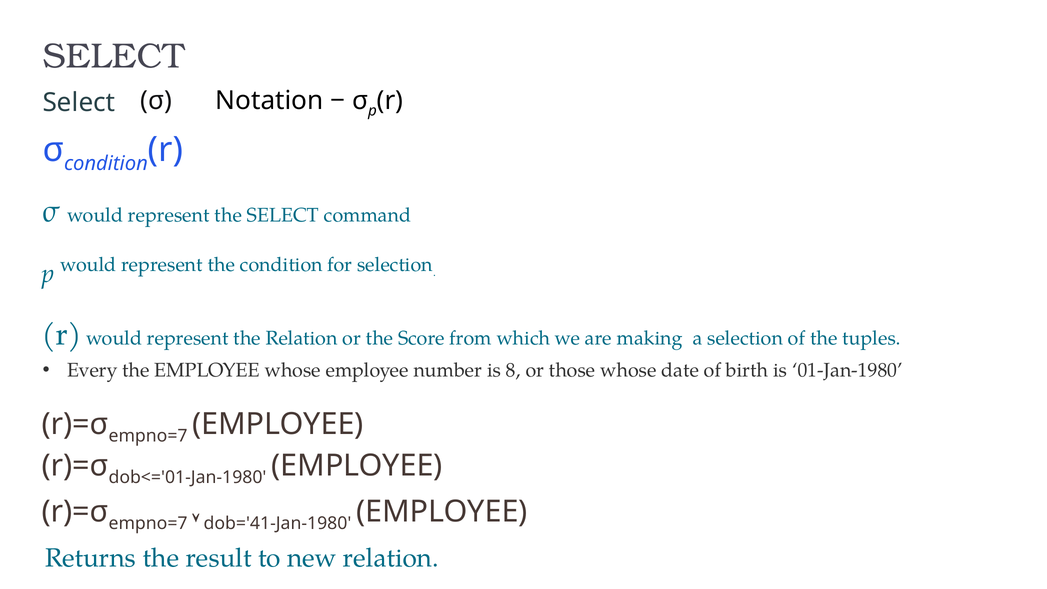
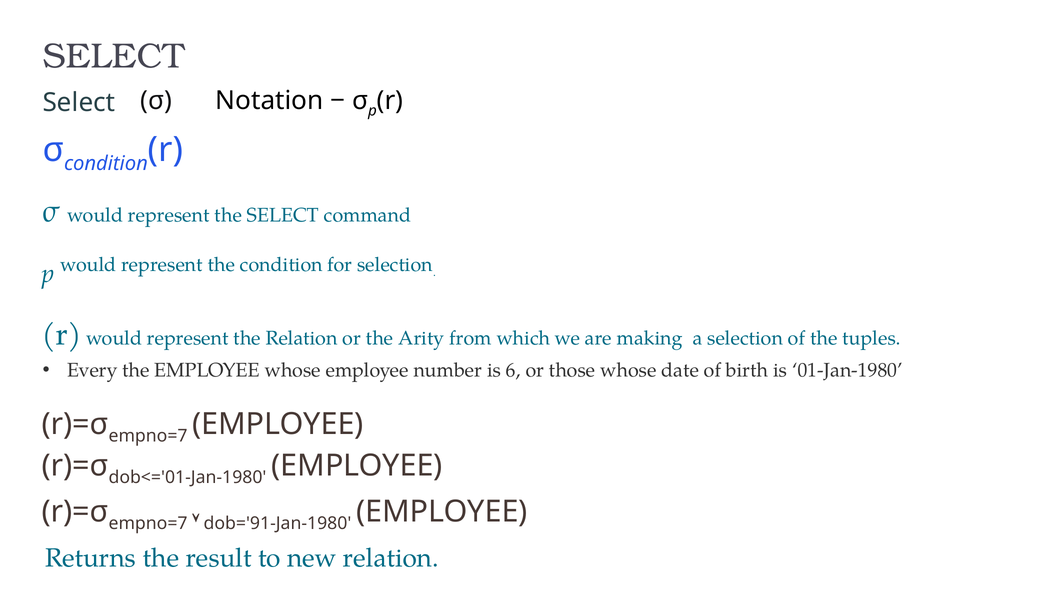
Score: Score -> Arity (421, 338)
8: 8 -> 6 (513, 370)
dob='41-Jan-1980: dob='41-Jan-1980 -> dob='91-Jan-1980 (277, 524)
